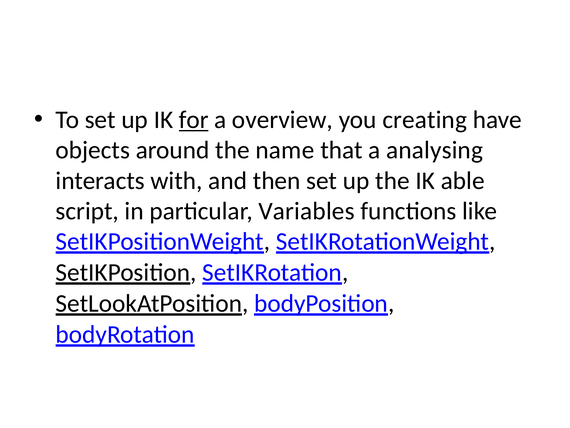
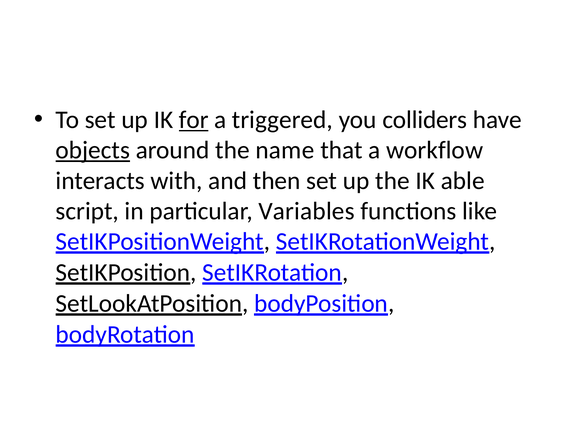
overview: overview -> triggered (282, 120)
creating: creating -> colliders (425, 120)
objects underline: none -> present (93, 150)
analysing: analysing -> workflow (435, 150)
